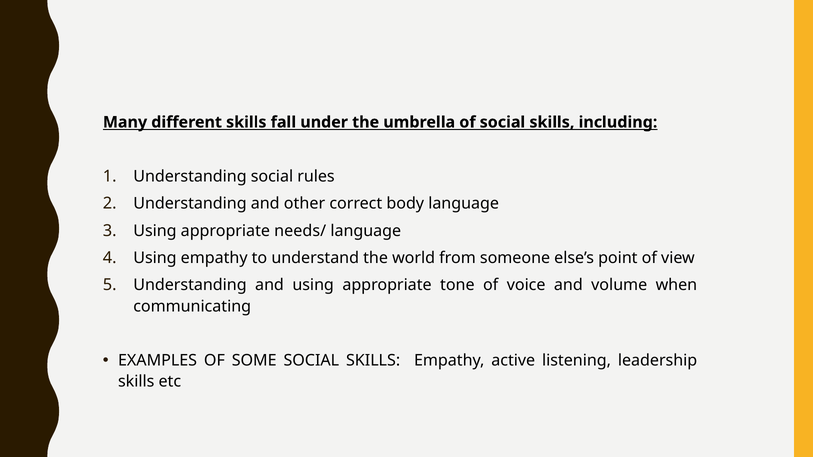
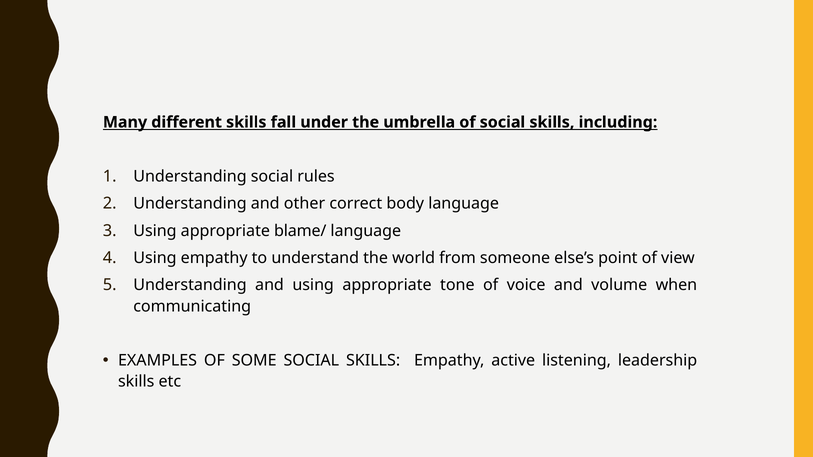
needs/: needs/ -> blame/ (300, 231)
